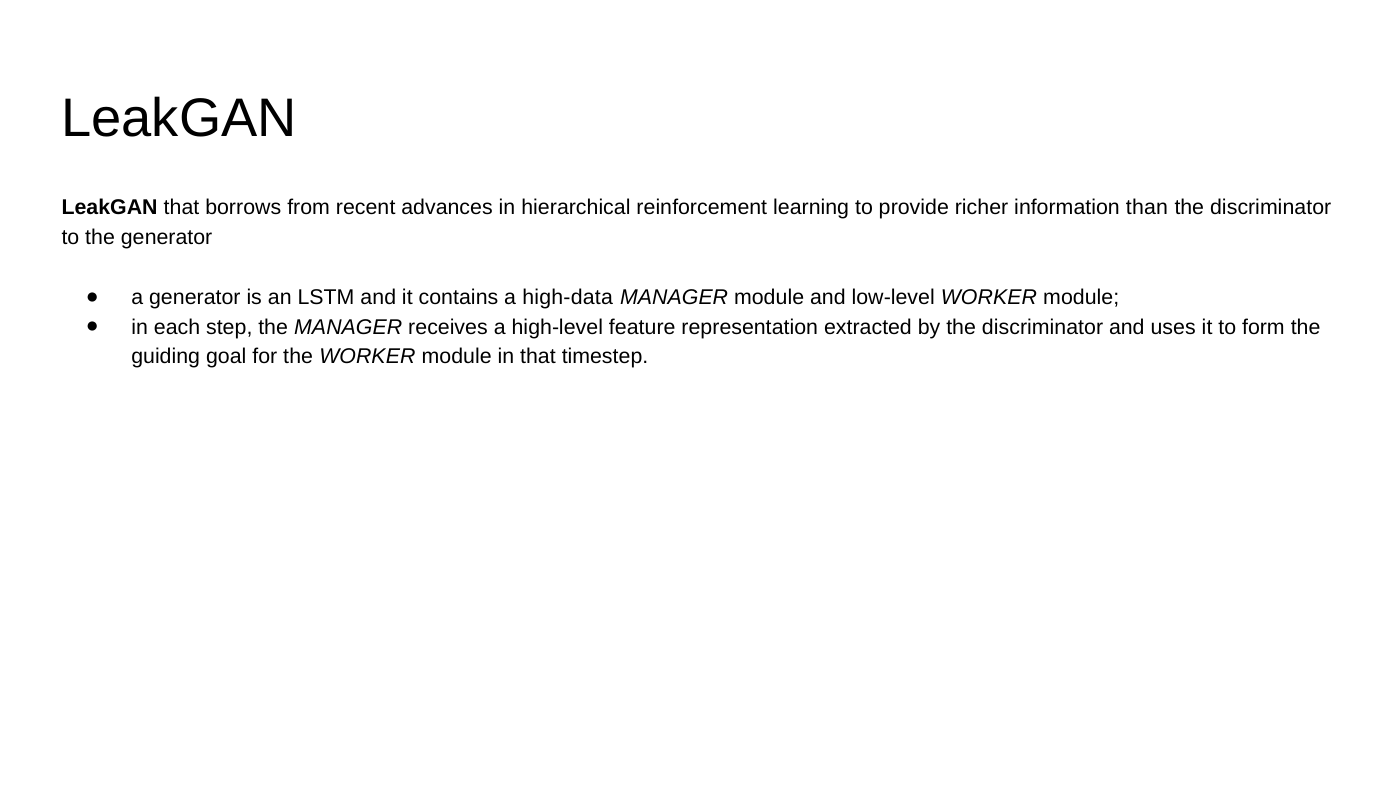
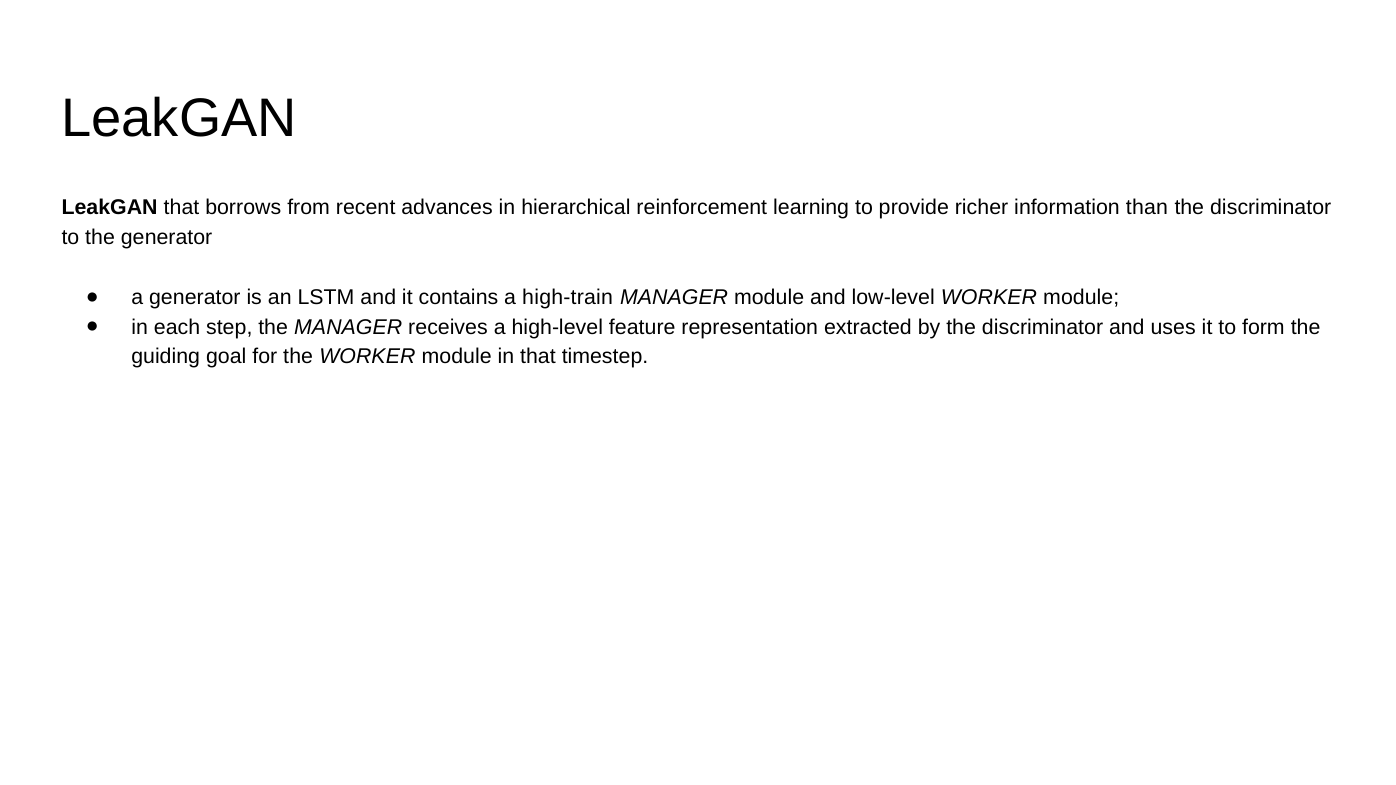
high-data: high-data -> high-train (568, 298)
